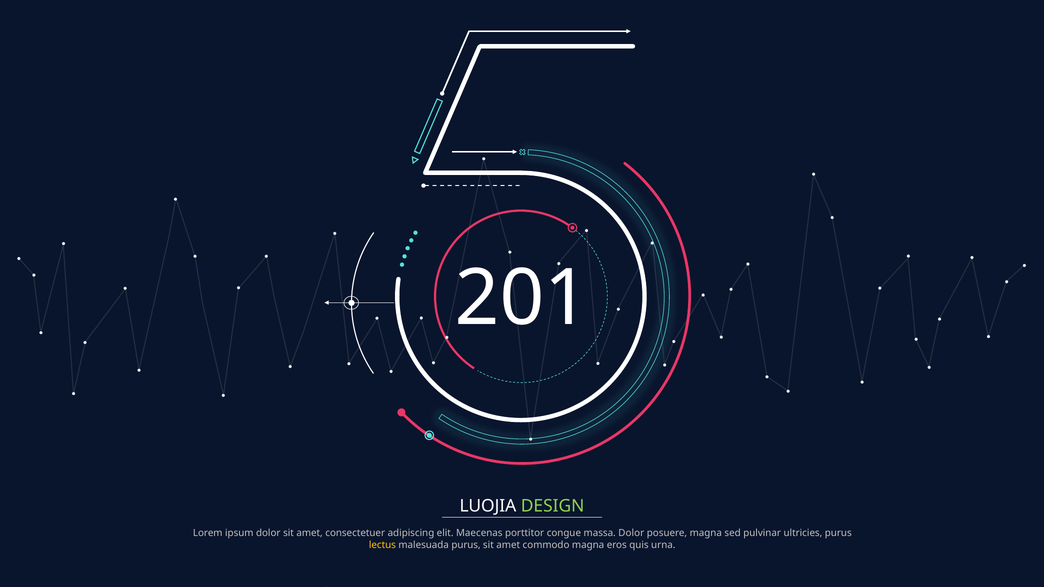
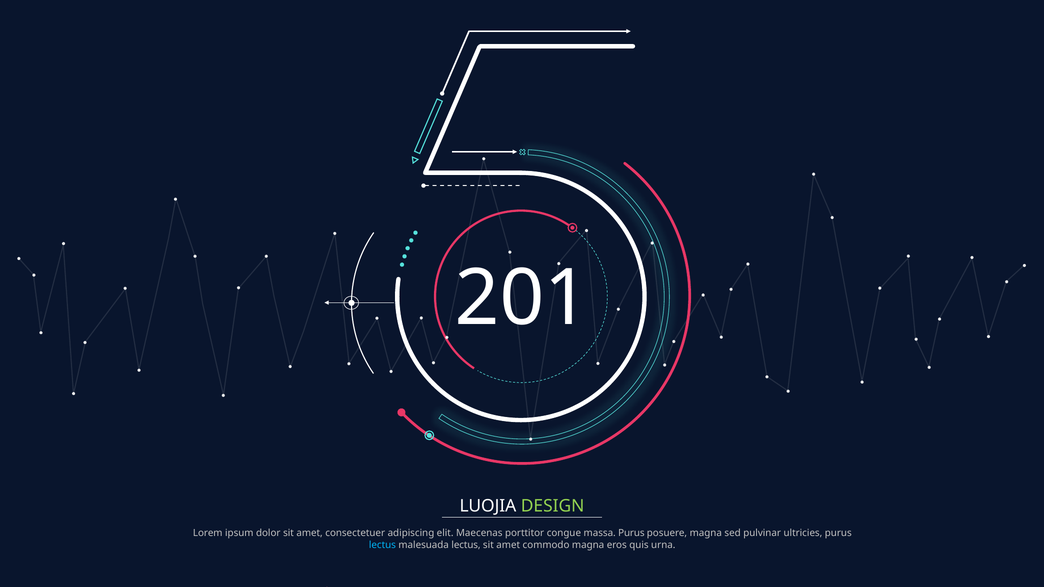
massa Dolor: Dolor -> Purus (631, 533)
lectus colour: yellow -> light blue (382, 545)
malesuada purus: purus -> lectus (466, 545)
